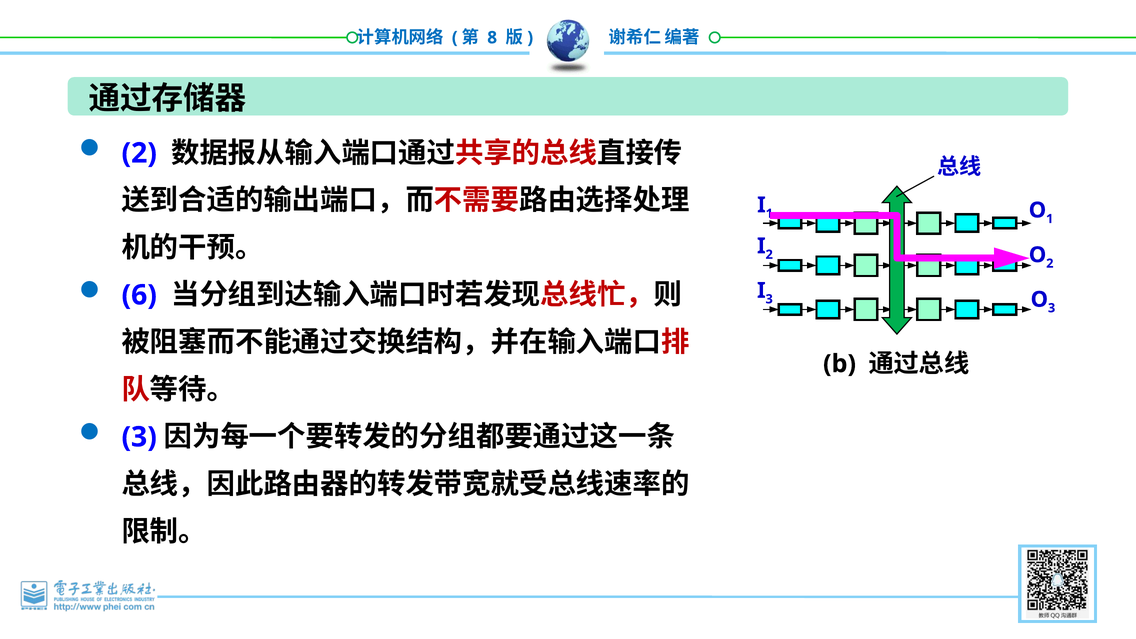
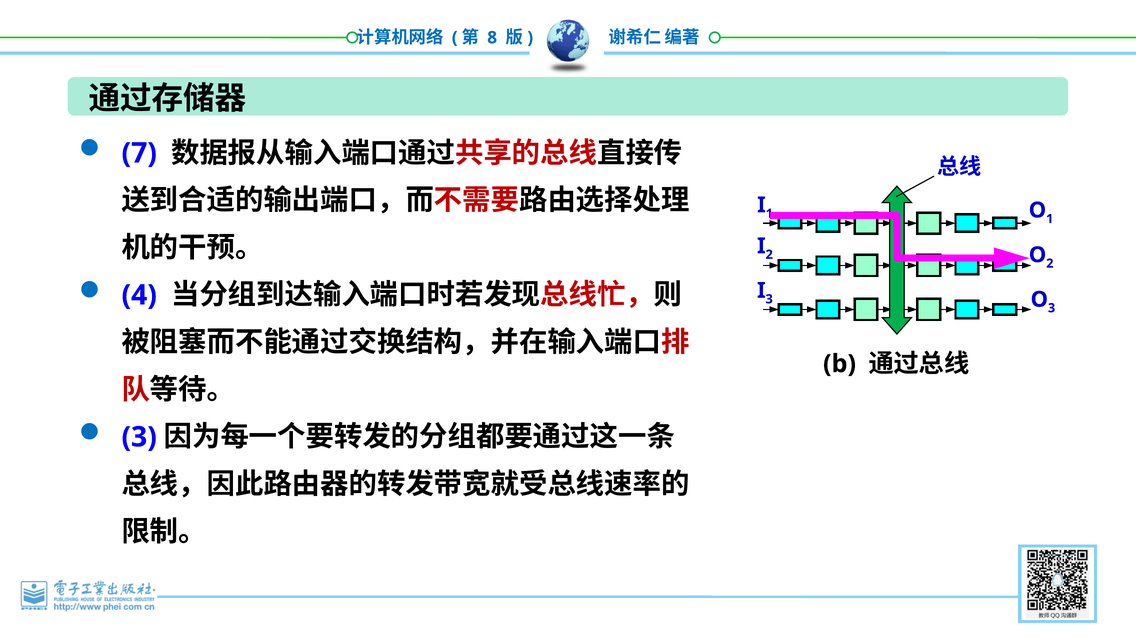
2: 2 -> 7 (139, 153)
6: 6 -> 4 (139, 295)
